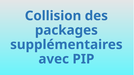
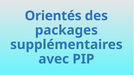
Collision: Collision -> Orientés (53, 16)
